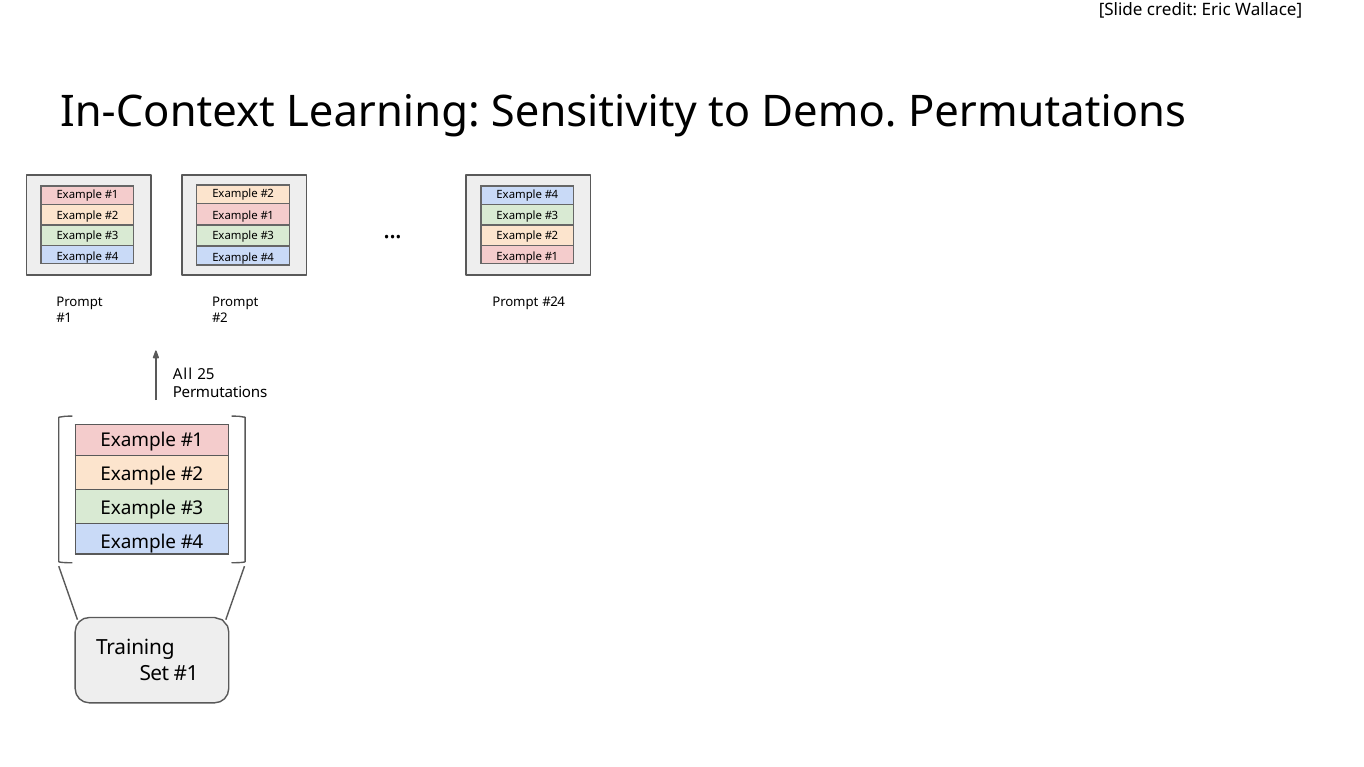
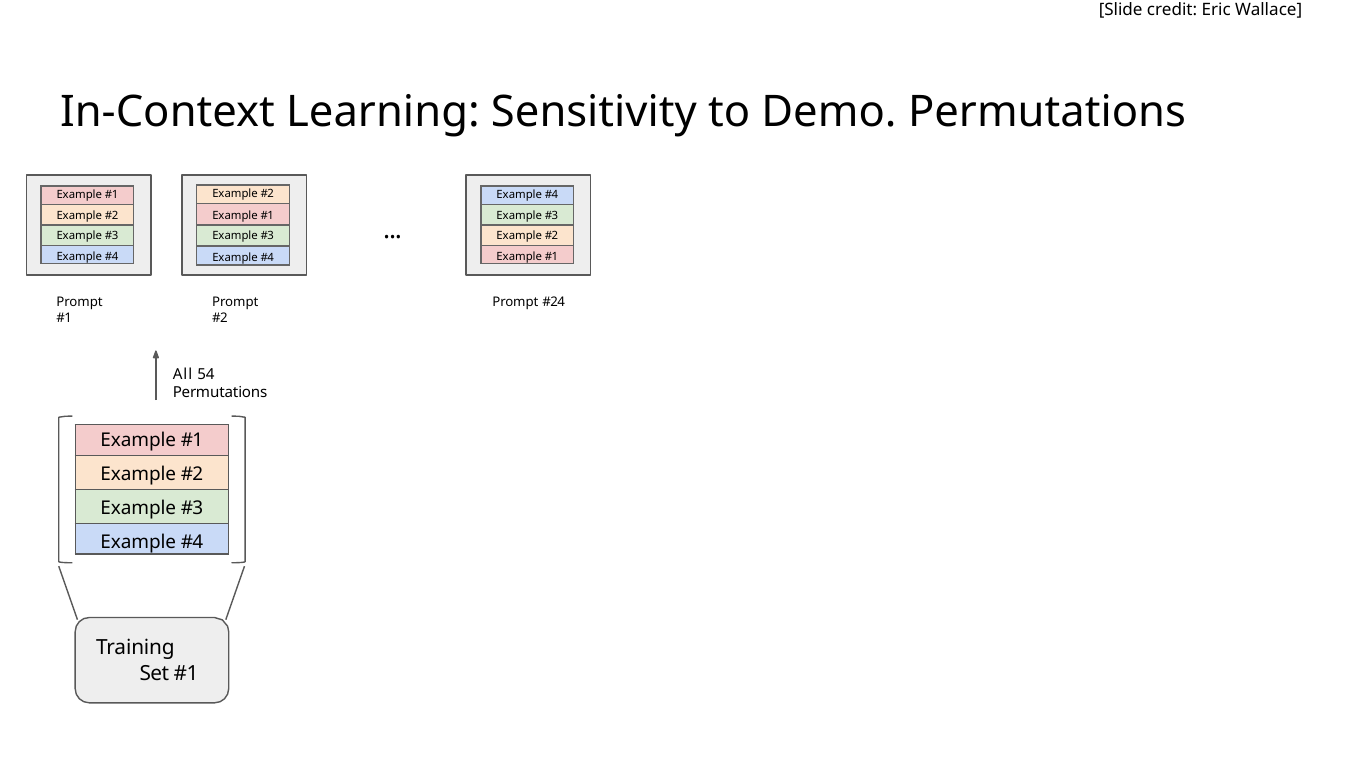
25: 25 -> 54 (206, 375)
